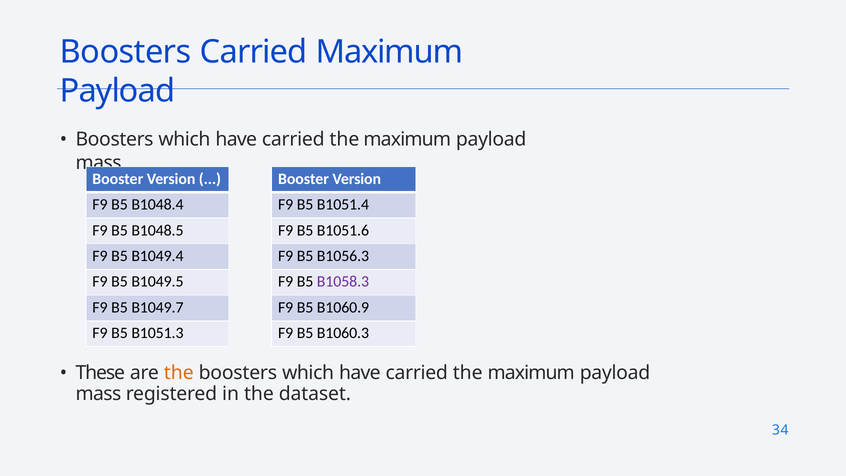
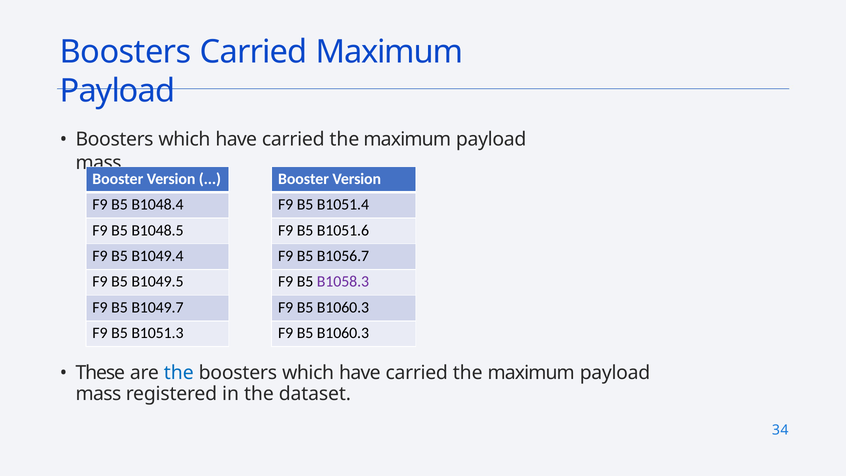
B1056.3: B1056.3 -> B1056.7 (343, 256)
B1060.9: B1060.9 -> B1060.3 (343, 307)
the colour: orange -> blue (179, 373)
